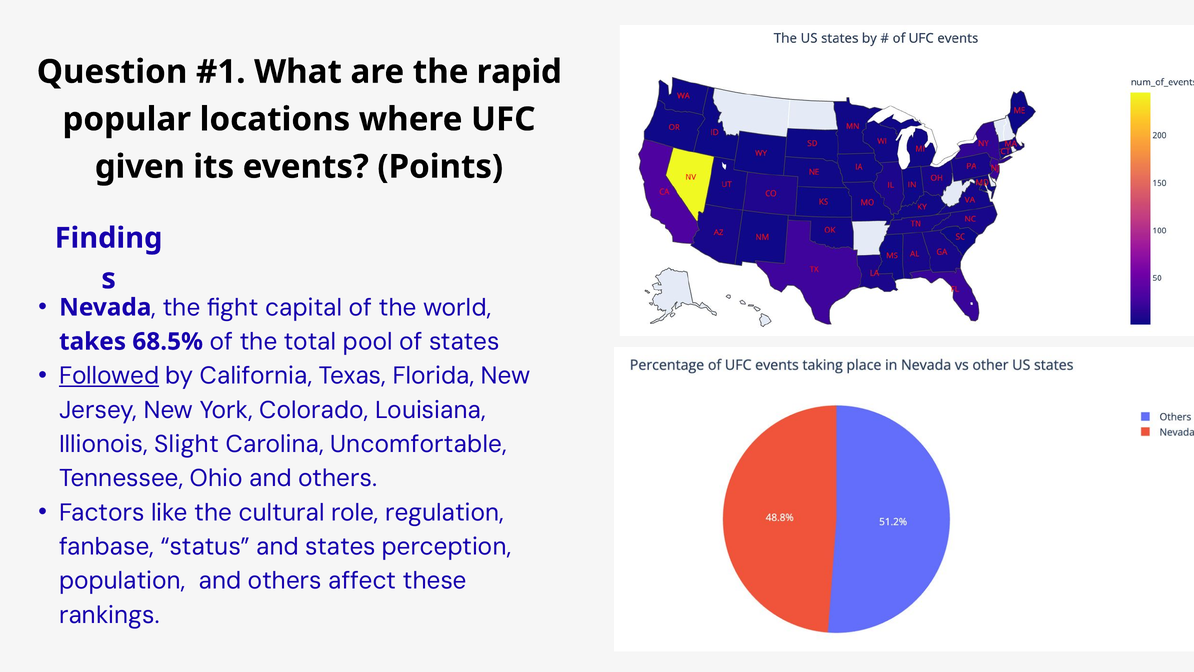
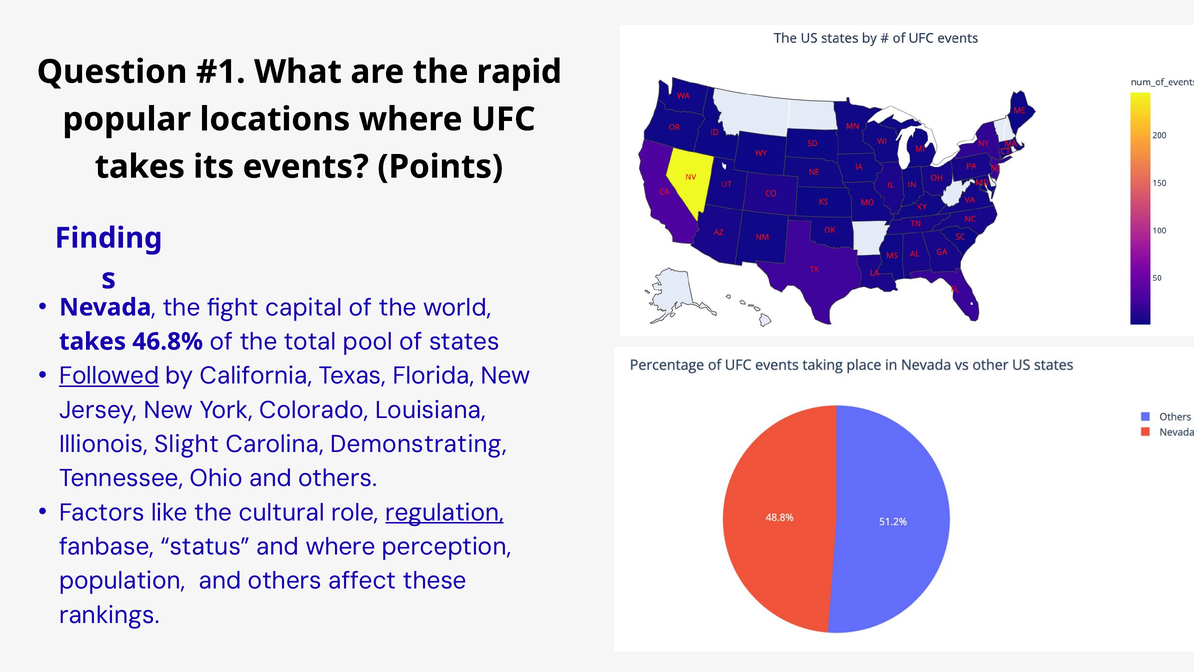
given: given -> takes (140, 167)
68.5%: 68.5% -> 46.8% (168, 341)
Uncomfortable: Uncomfortable -> Demonstrating (419, 444)
regulation underline: none -> present (445, 512)
and states: states -> where (340, 546)
